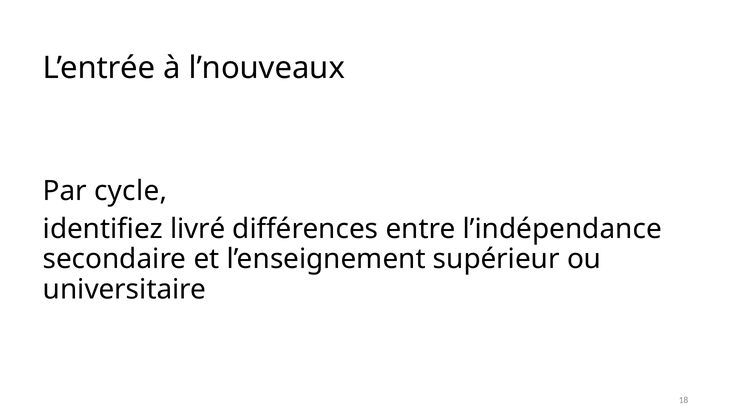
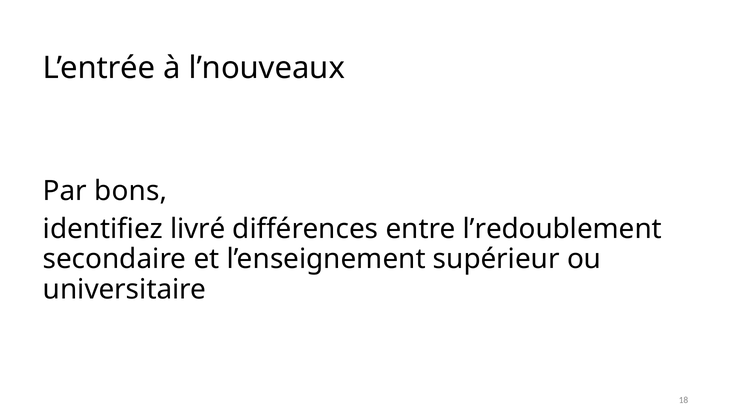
cycle: cycle -> bons (131, 191)
l’indépendance: l’indépendance -> l’redoublement (562, 229)
